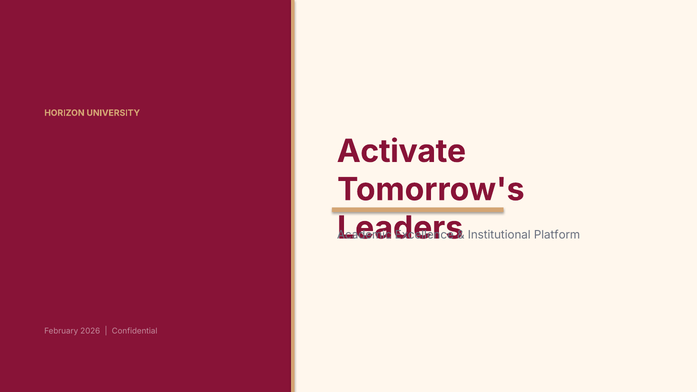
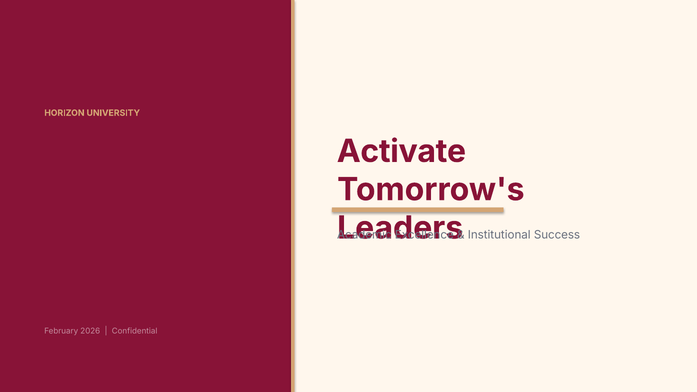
Platform: Platform -> Success (557, 235)
